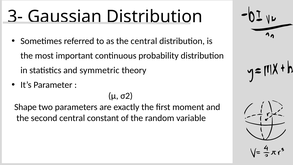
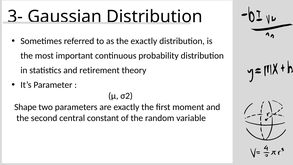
the central: central -> exactly (144, 41)
symmetric: symmetric -> retirement (100, 70)
